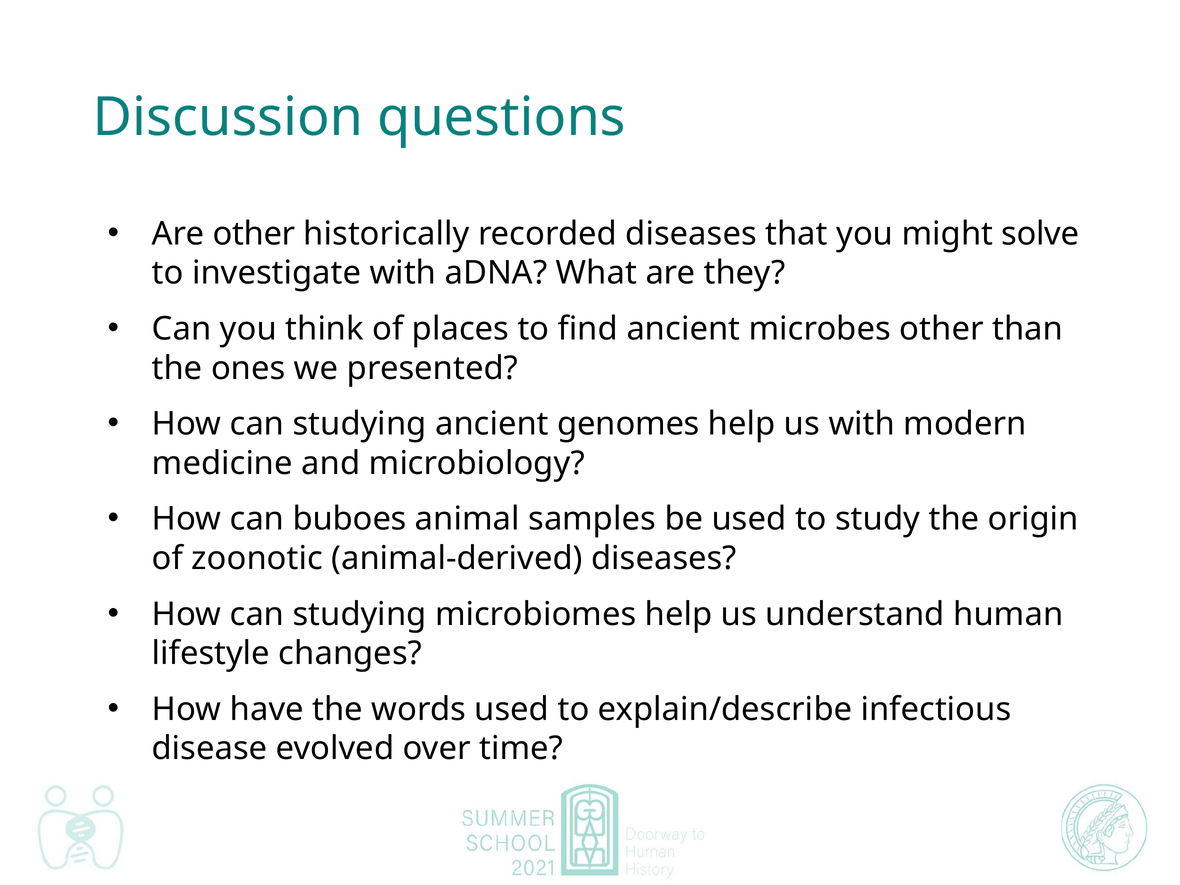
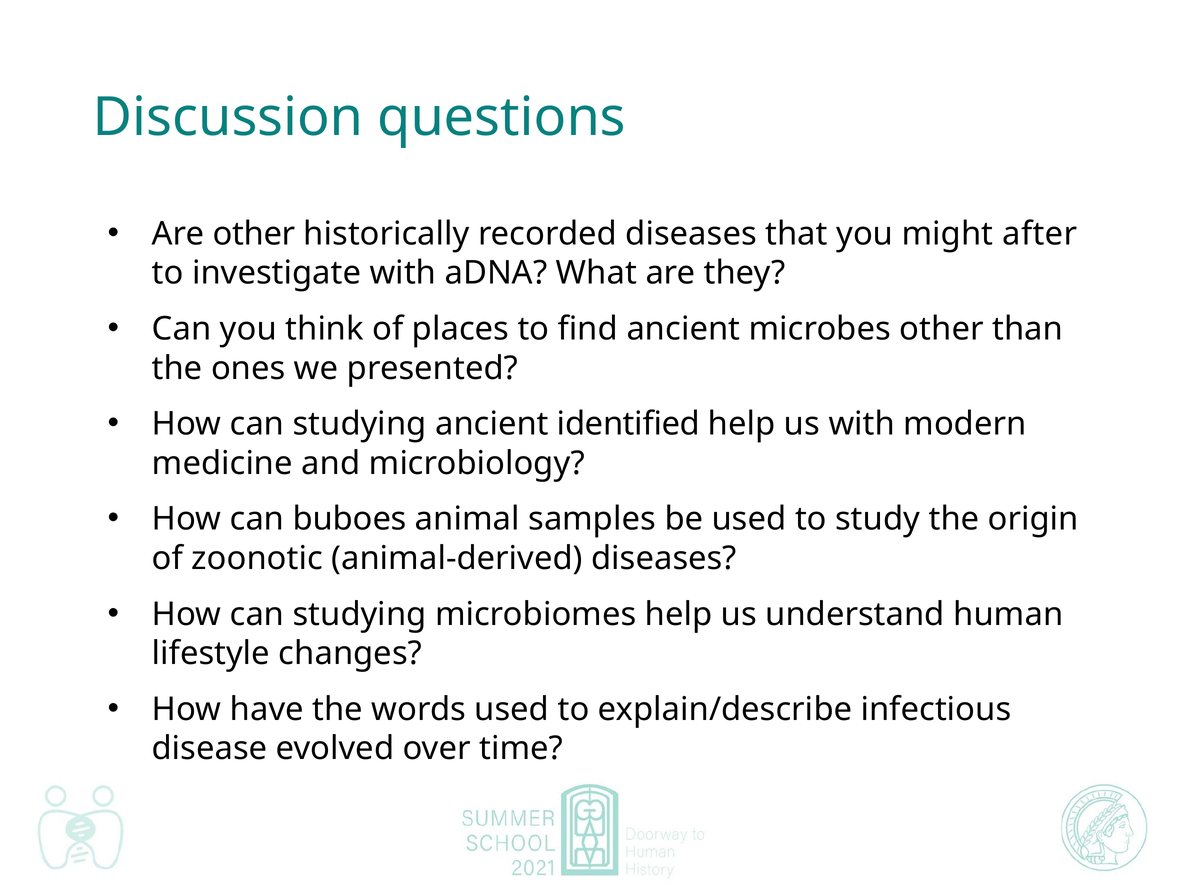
solve: solve -> after (1040, 234)
genomes: genomes -> identified (628, 424)
